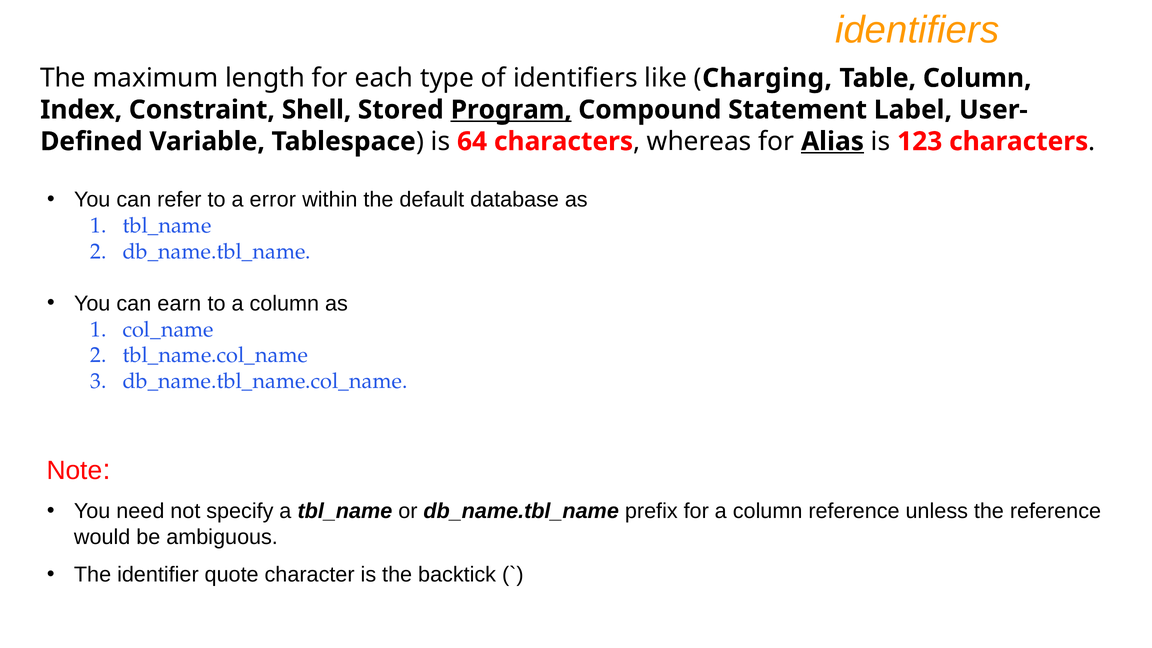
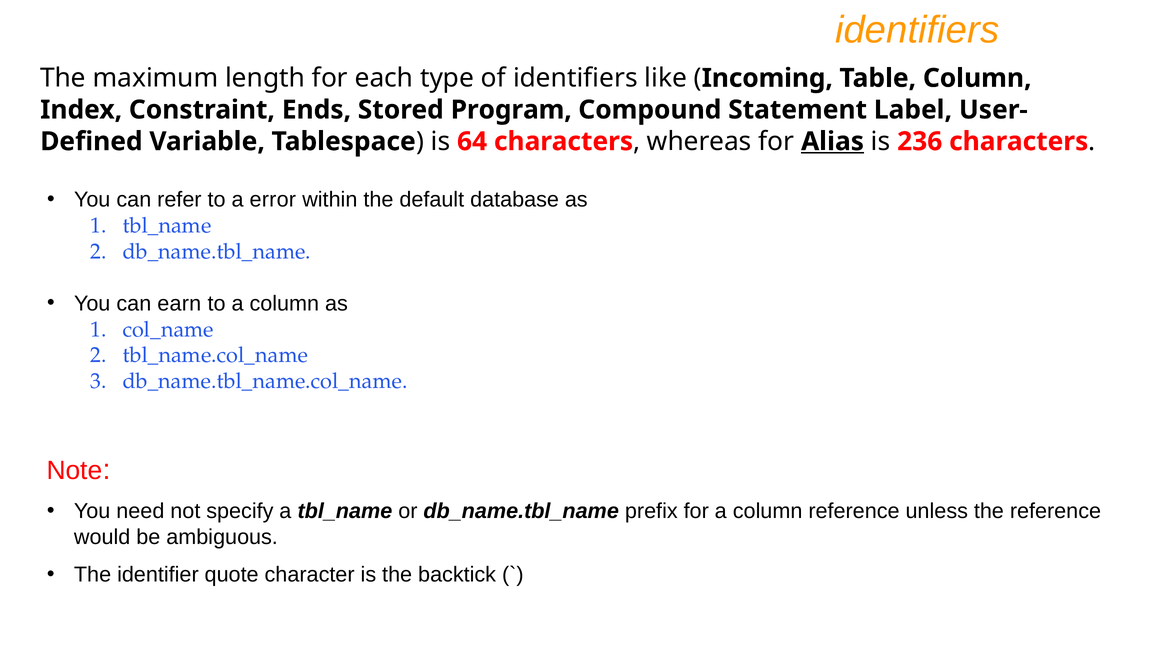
Charging: Charging -> Incoming (767, 78)
Shell: Shell -> Ends (316, 110)
Program underline: present -> none (511, 110)
123: 123 -> 236 (920, 141)
